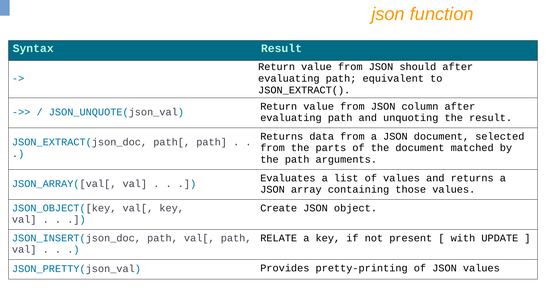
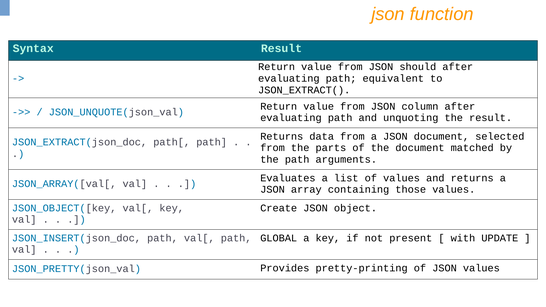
RELATE: RELATE -> GLOBAL (279, 238)
